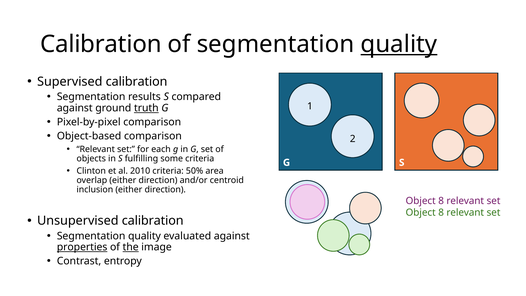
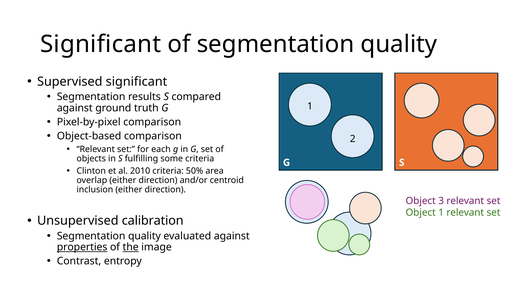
Calibration: Calibration -> Significant (101, 44)
quality underline: present -> none (399, 44)
Supervised calibration: calibration -> significant (136, 82)
truth underline: present -> none (146, 108)
8: 8 -> 3 (441, 201)
8: 8 -> 1 (441, 213)
